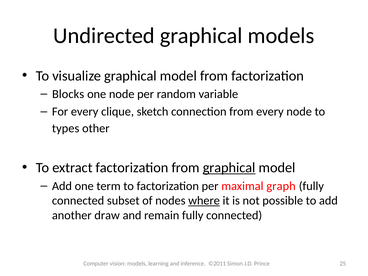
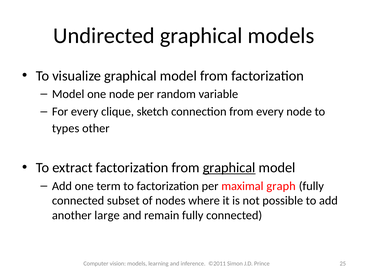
Blocks: Blocks -> Model (68, 94)
where underline: present -> none (204, 201)
draw: draw -> large (107, 215)
